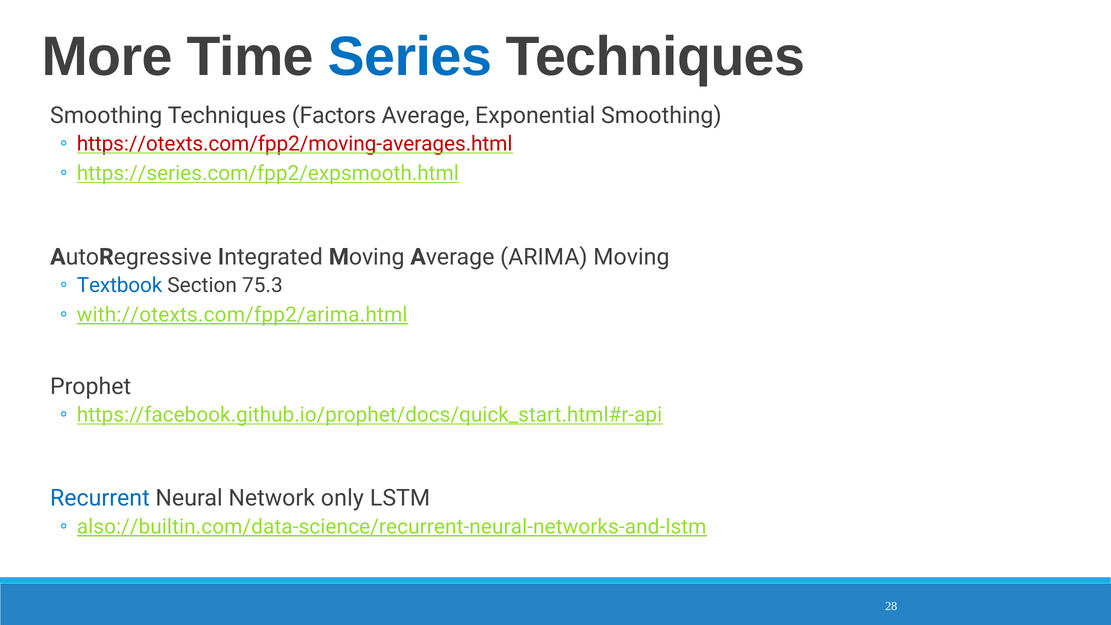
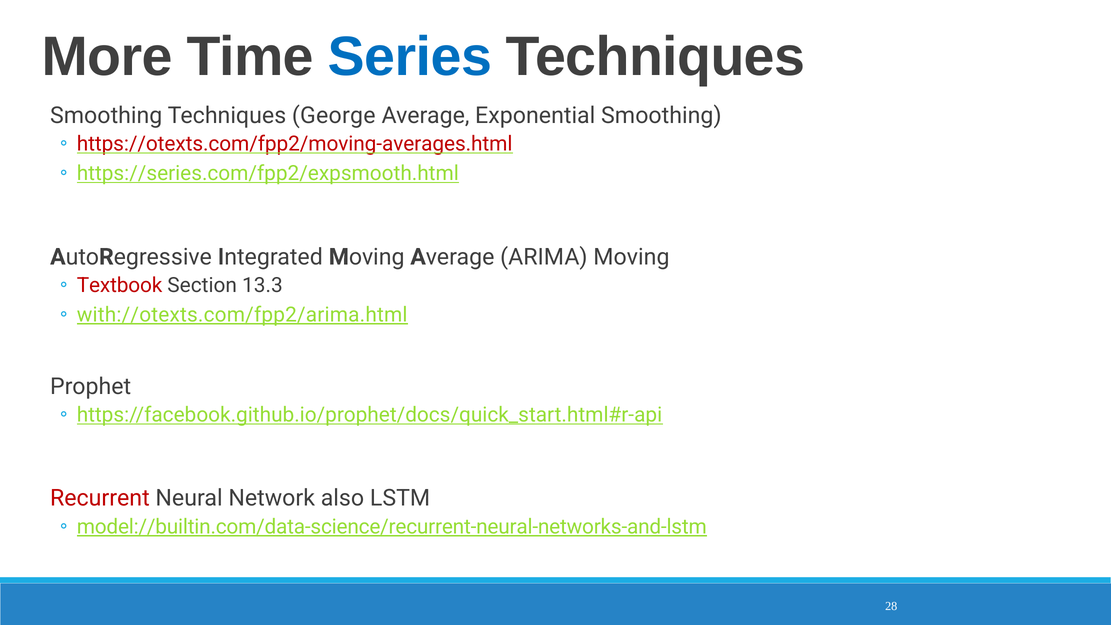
Factors: Factors -> George (334, 116)
Textbook colour: blue -> red (120, 285)
75.3: 75.3 -> 13.3 (262, 285)
Recurrent colour: blue -> red (100, 498)
only: only -> also (342, 498)
also://builtin.com/data-science/recurrent-neural-networks-and-lstm: also://builtin.com/data-science/recurrent-neural-networks-and-lstm -> model://builtin.com/data-science/recurrent-neural-networks-and-lstm (392, 527)
